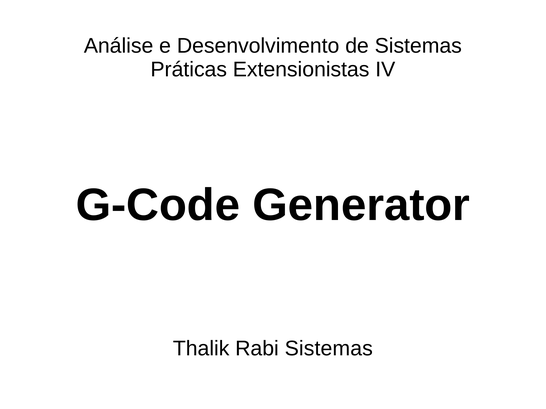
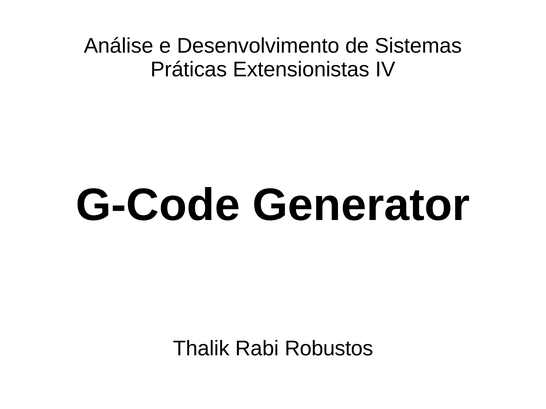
Rabi Sistemas: Sistemas -> Robustos (329, 349)
